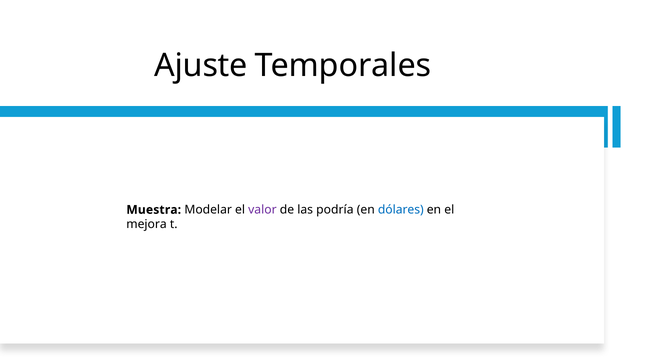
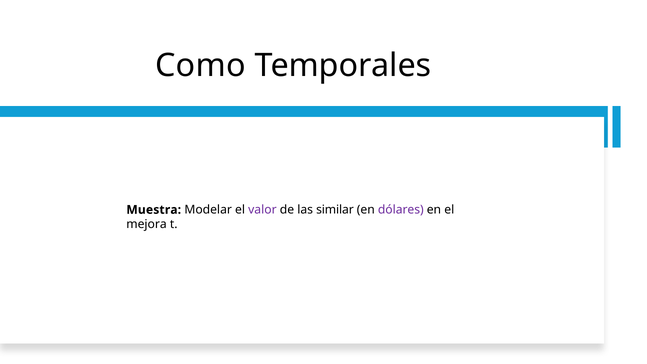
Ajuste: Ajuste -> Como (201, 65)
podría: podría -> similar (335, 210)
dólares colour: blue -> purple (401, 210)
